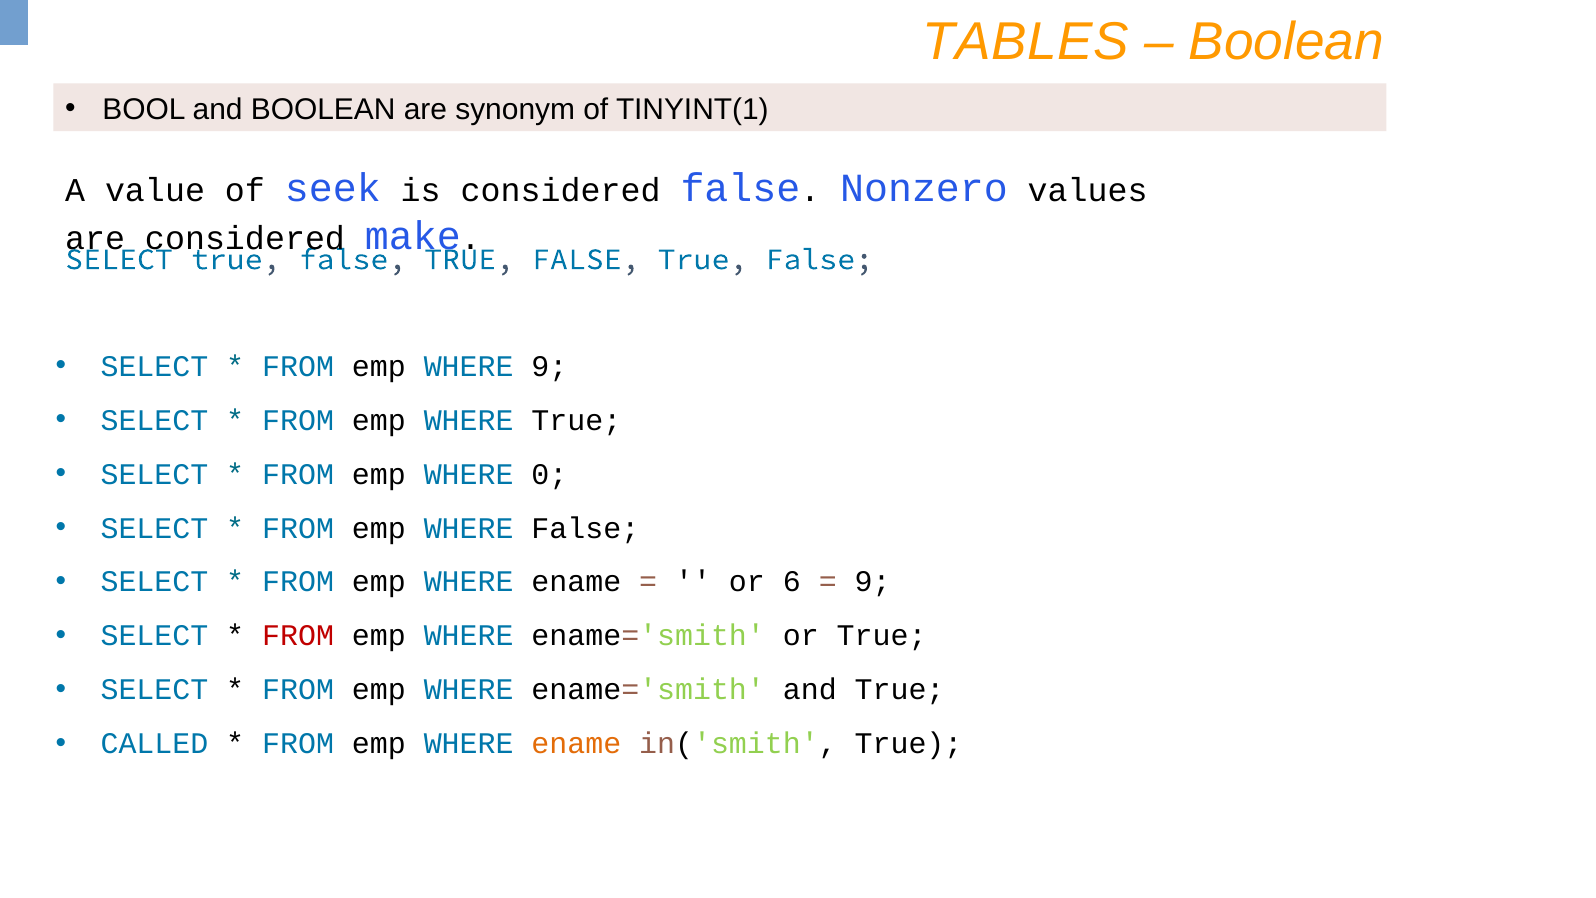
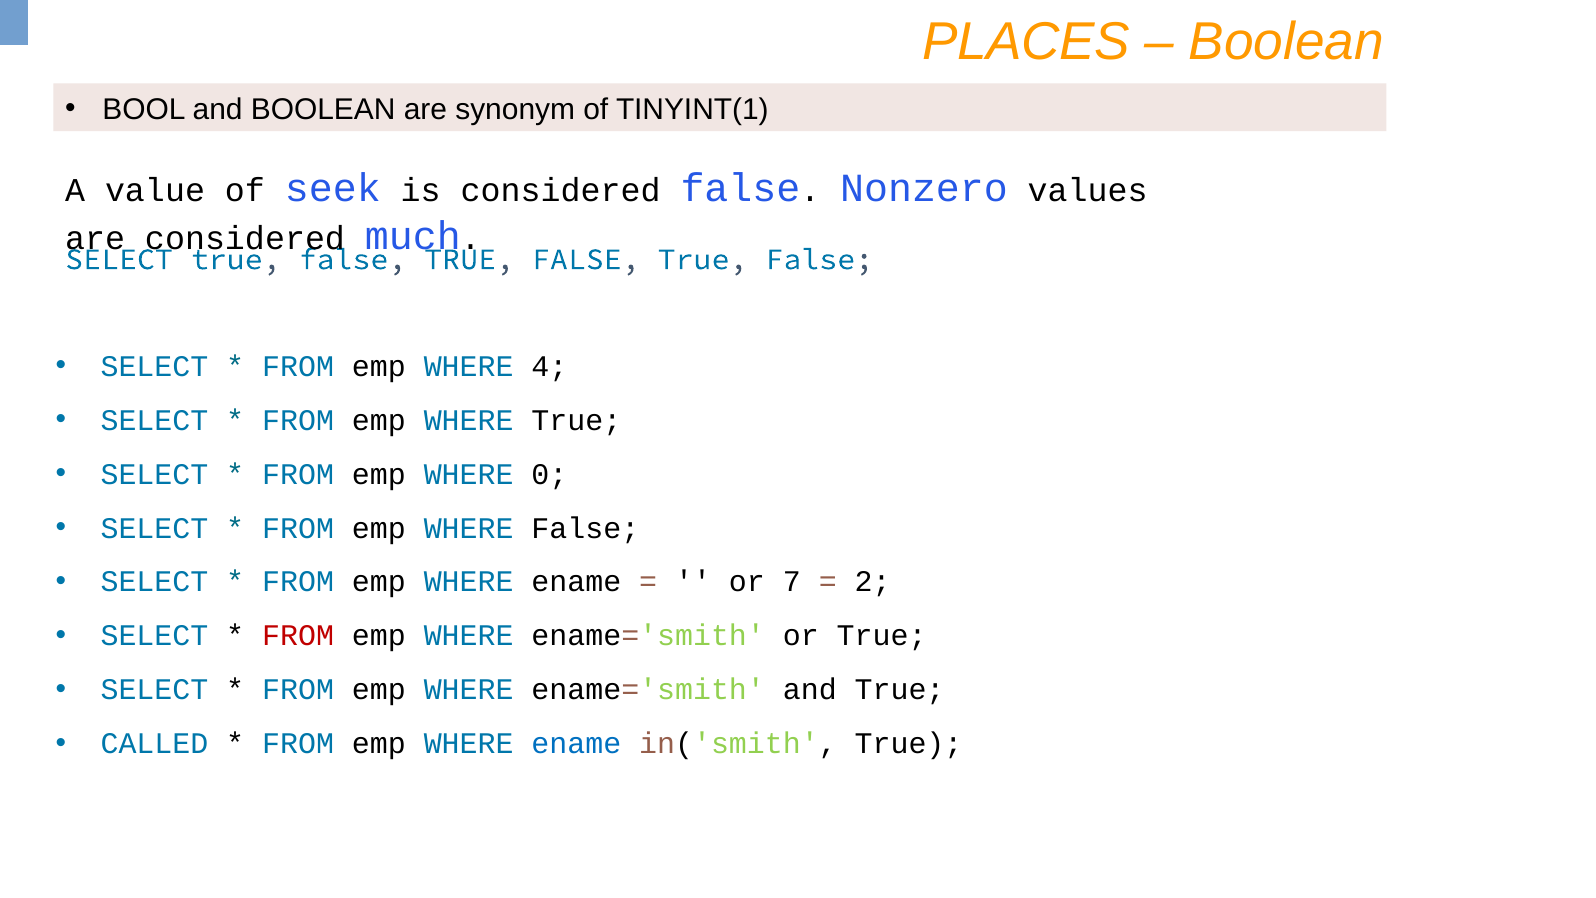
TABLES: TABLES -> PLACES (1027, 42)
make: make -> much (413, 236)
WHERE 9: 9 -> 4 (549, 366)
6: 6 -> 7 (792, 582)
9: 9 -> 2 (873, 582)
ename colour: orange -> blue (576, 744)
